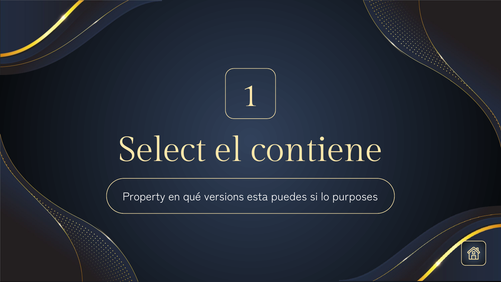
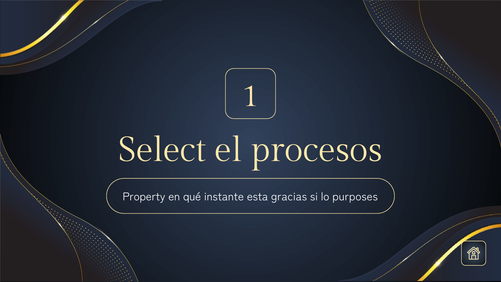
contiene: contiene -> procesos (317, 150)
versions: versions -> instante (224, 197)
puedes: puedes -> gracias (289, 197)
